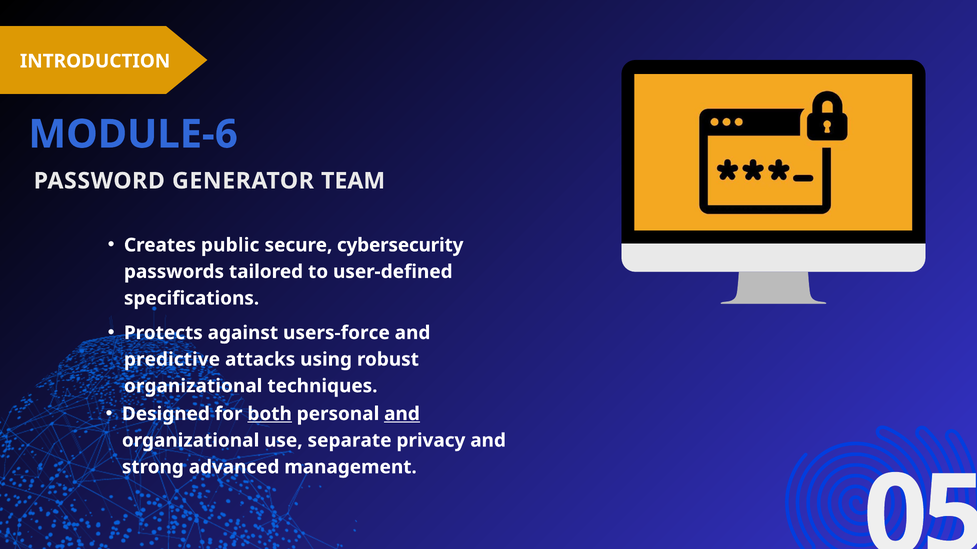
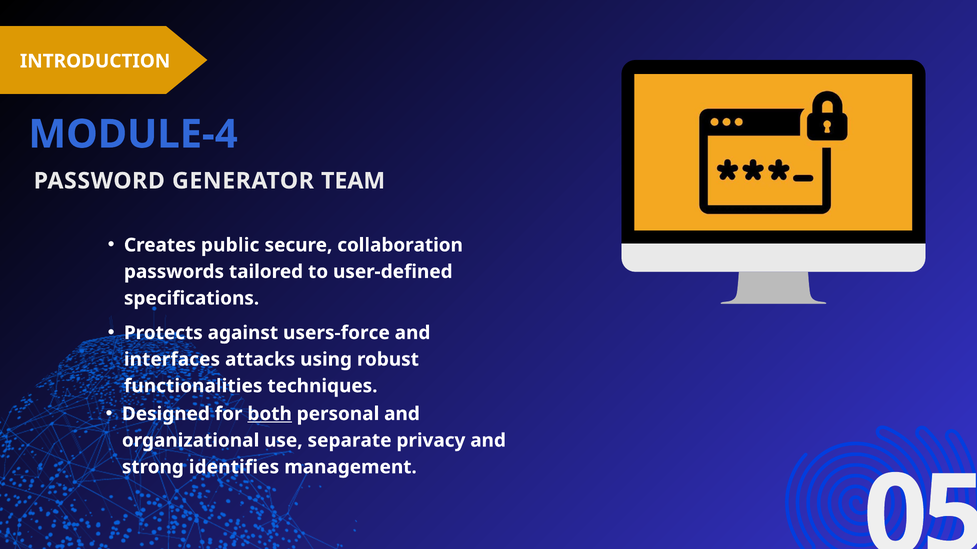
MODULE-6: MODULE-6 -> MODULE-4 (133, 134)
cybersecurity: cybersecurity -> collaboration (400, 245)
predictive: predictive -> interfaces (172, 360)
organizational: organizational -> functionalities (193, 386)
and underline: present -> none (402, 414)
advanced: advanced -> identifies (234, 467)
